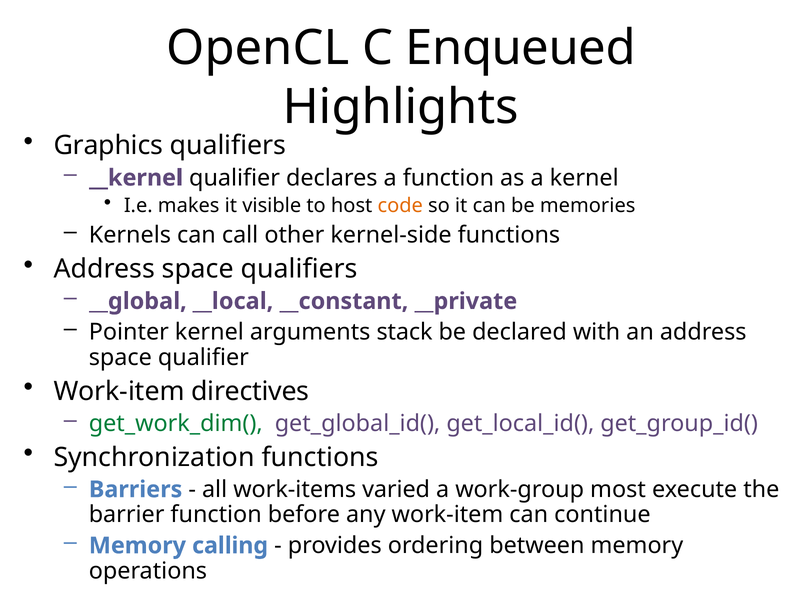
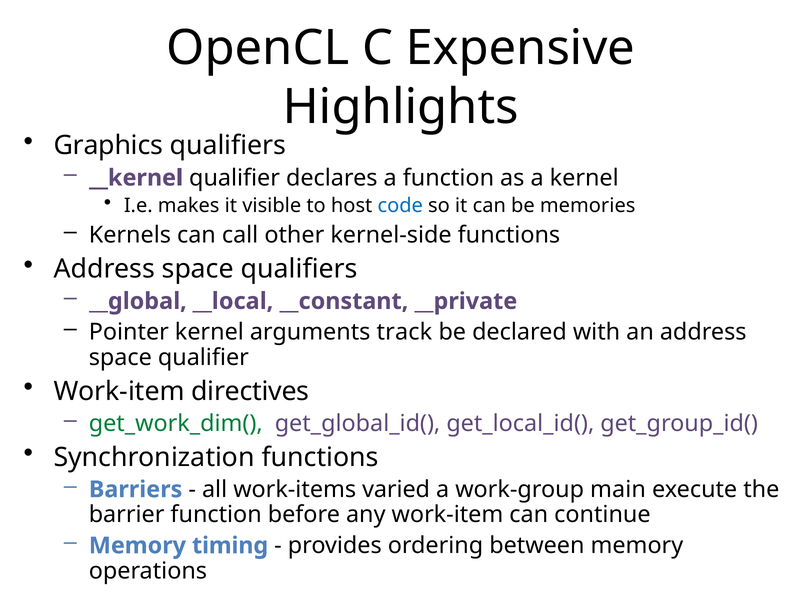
Enqueued: Enqueued -> Expensive (520, 48)
code colour: orange -> blue (400, 206)
stack: stack -> track (404, 332)
most: most -> main (618, 490)
calling: calling -> timing (230, 546)
